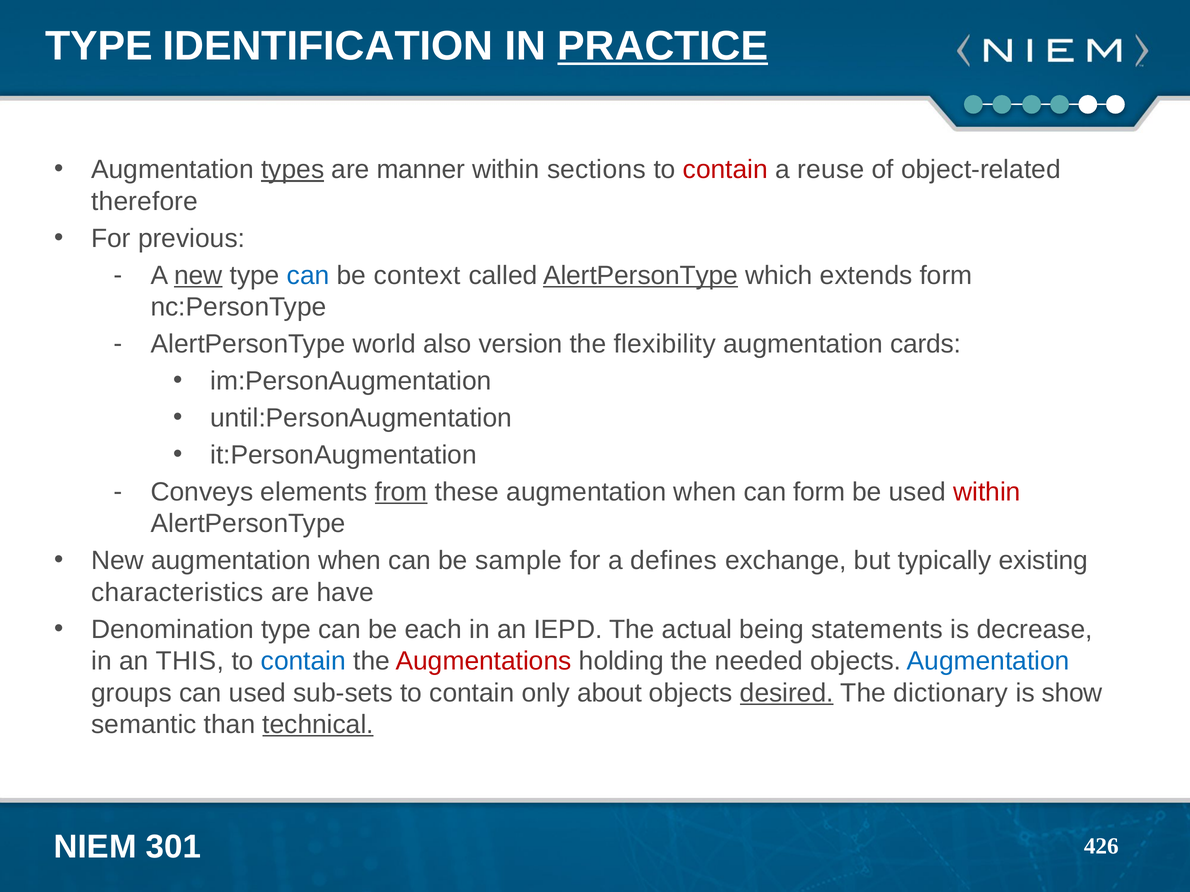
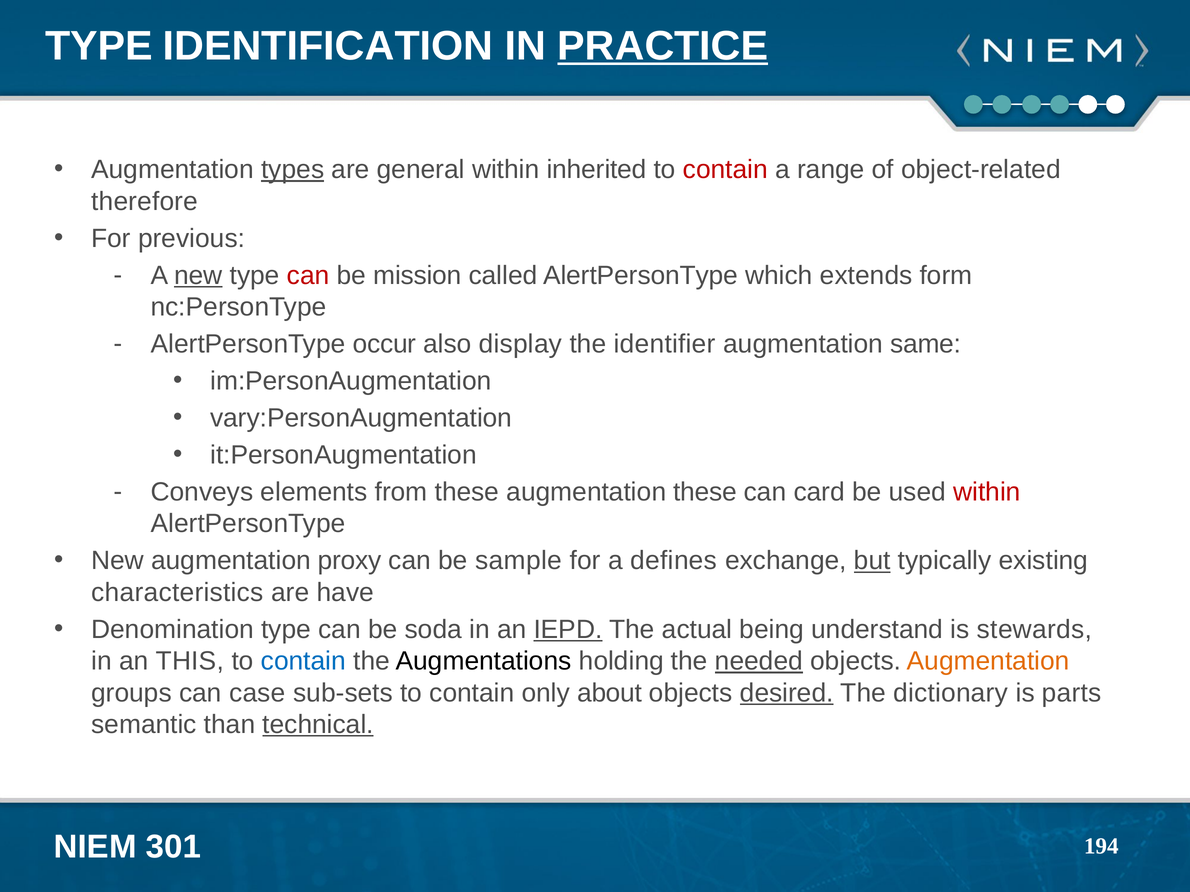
manner: manner -> general (421, 170)
sections: sections -> inherited (597, 170)
reuse: reuse -> range (831, 170)
can colour: blue -> red (308, 276)
context: context -> mission (417, 276)
AlertPersonType underline: present -> none (641, 276)
world: world -> occur (384, 344)
version: version -> display (520, 344)
flexibility: flexibility -> identifier (665, 344)
cards: cards -> same (926, 344)
until:PersonAugmentation: until:PersonAugmentation -> vary:PersonAugmentation (361, 418)
from underline: present -> none (401, 492)
these augmentation when: when -> these (705, 492)
can form: form -> card (819, 492)
New augmentation when: when -> proxy (350, 561)
but underline: none -> present (872, 561)
each: each -> soda (433, 630)
IEPD underline: none -> present (568, 630)
statements: statements -> understand (877, 630)
decrease: decrease -> stewards (1035, 630)
Augmentations colour: red -> black (484, 661)
needed underline: none -> present (759, 661)
Augmentation colour: blue -> orange (988, 661)
can used: used -> case (257, 693)
show: show -> parts (1072, 693)
426: 426 -> 194 (1101, 847)
